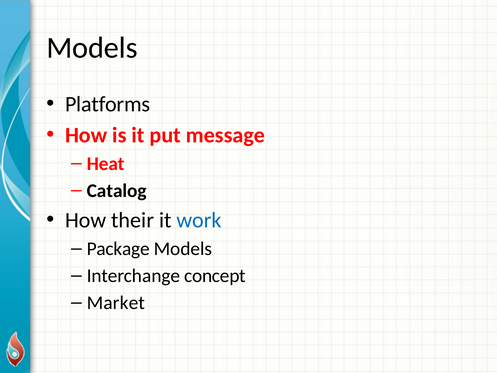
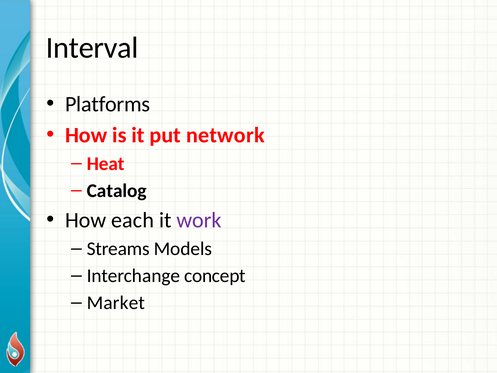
Models: Models -> Interval (92, 48)
message: message -> network (225, 135)
their: their -> each (133, 220)
work colour: blue -> purple (199, 220)
Package: Package -> Streams (118, 249)
